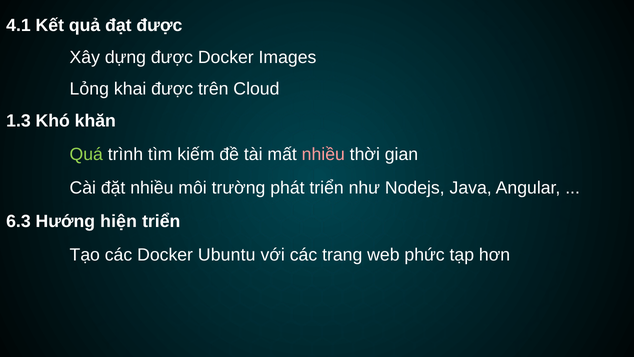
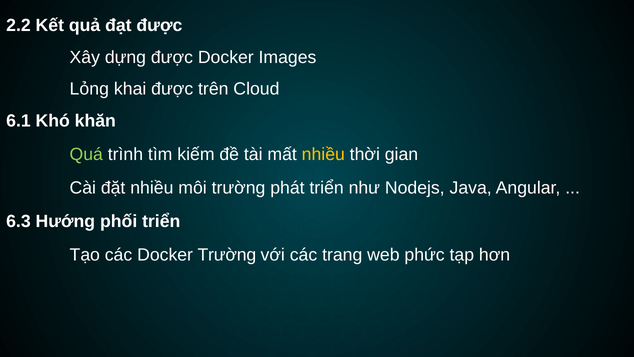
4.1: 4.1 -> 2.2 (18, 25)
1.3: 1.3 -> 6.1 (18, 121)
nhiều colour: pink -> yellow (323, 154)
hiện: hiện -> phối (119, 221)
Docker Ubuntu: Ubuntu -> Trường (227, 254)
